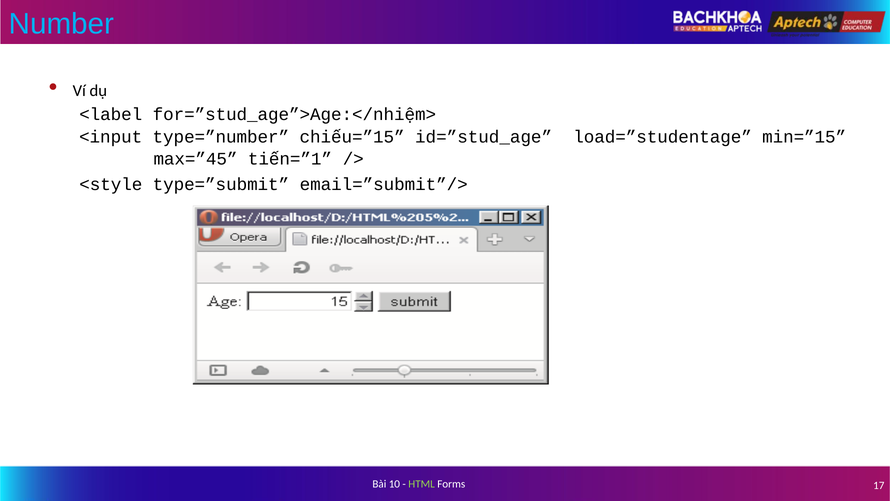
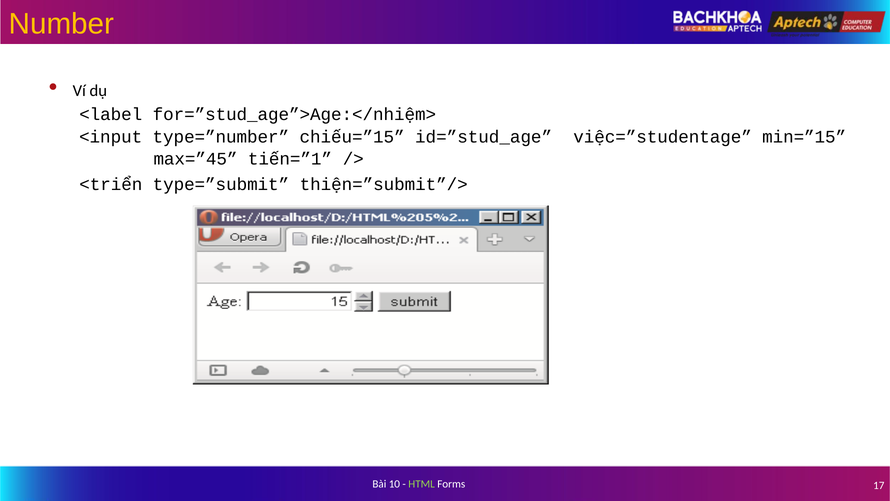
Number colour: light blue -> yellow (61, 24)
load=”studentage: load=”studentage -> việc=”studentage (663, 137)
<style: <style -> <triển (111, 184)
email=”submit”/>: email=”submit”/> -> thiện=”submit”/> (384, 184)
